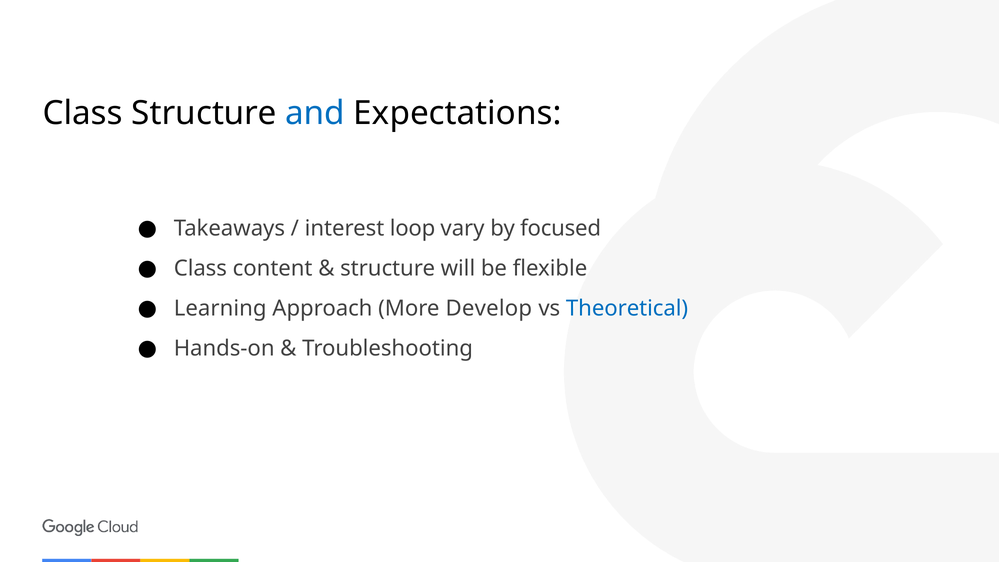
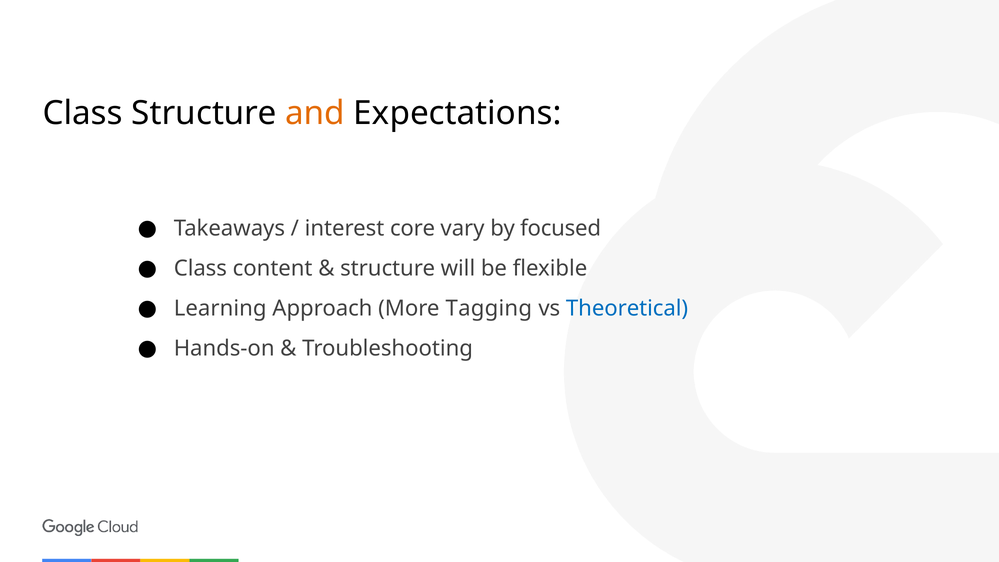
and colour: blue -> orange (315, 113)
loop: loop -> core (413, 228)
Develop: Develop -> Tagging (489, 308)
